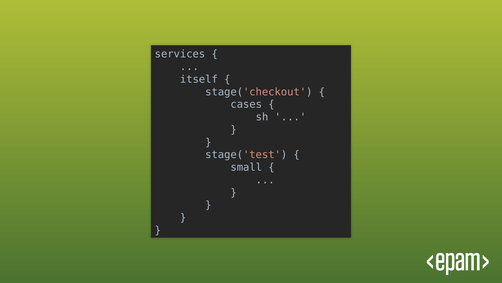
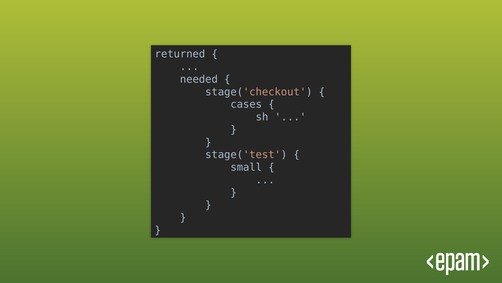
services: services -> returned (180, 54)
itself: itself -> needed (199, 79)
